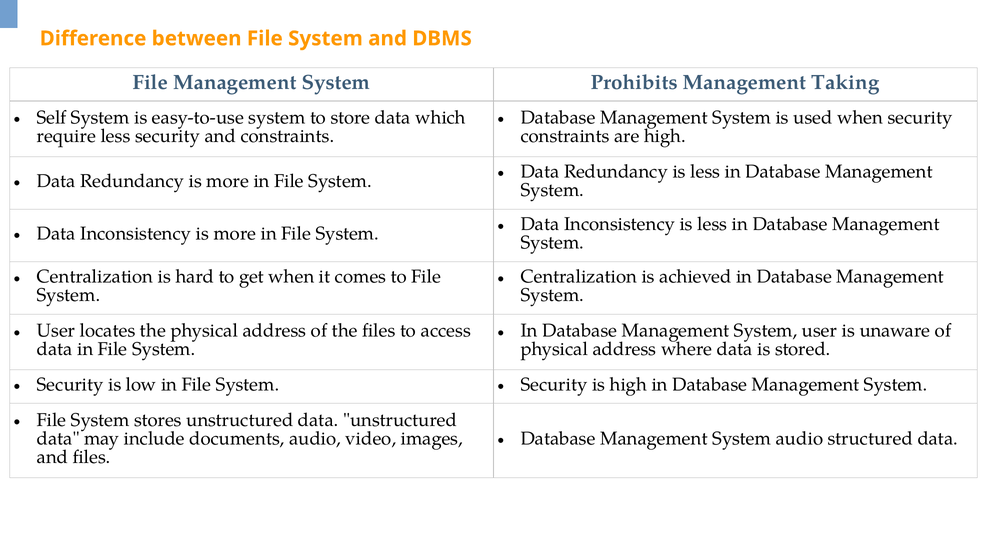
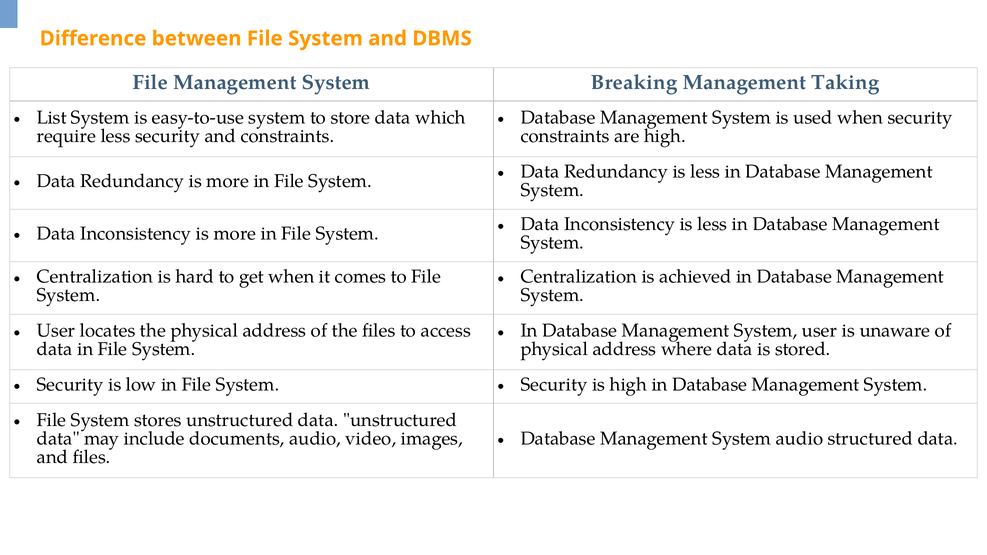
Prohibits: Prohibits -> Breaking (634, 82)
Self: Self -> List (52, 118)
